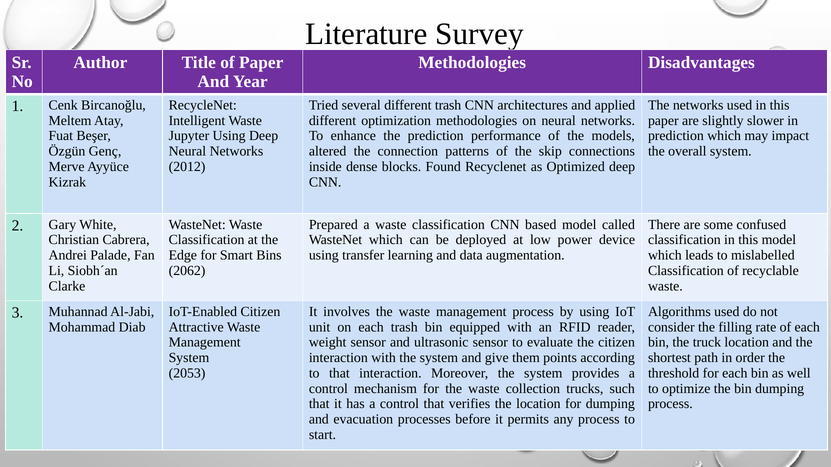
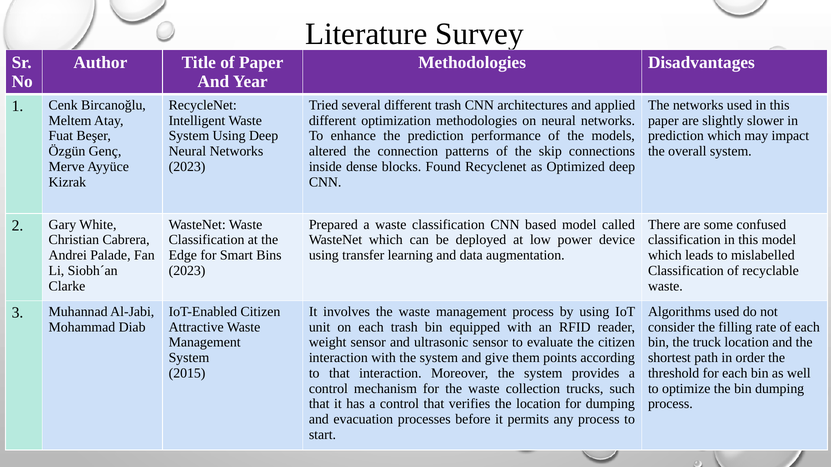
Jupyter: Jupyter -> System (189, 136)
2012: 2012 -> 2023 (187, 167)
2062: 2062 -> 2023 (187, 271)
2053: 2053 -> 2015 (187, 373)
